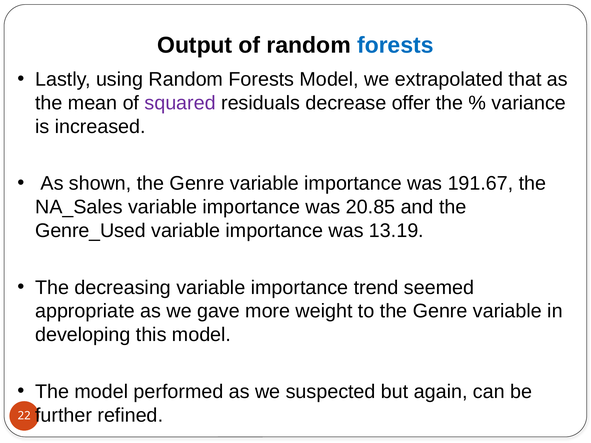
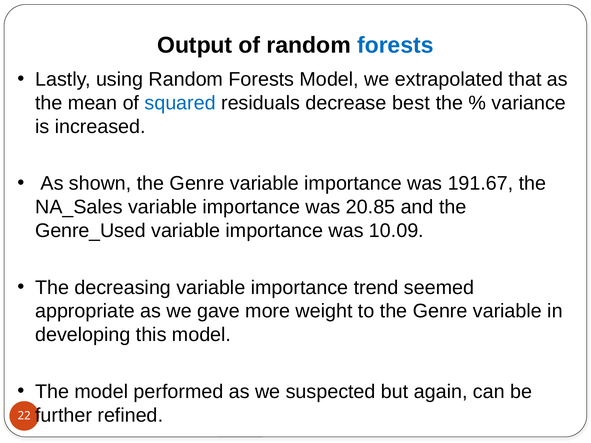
squared colour: purple -> blue (180, 103)
offer: offer -> best (411, 103)
13.19: 13.19 -> 10.09 (396, 231)
